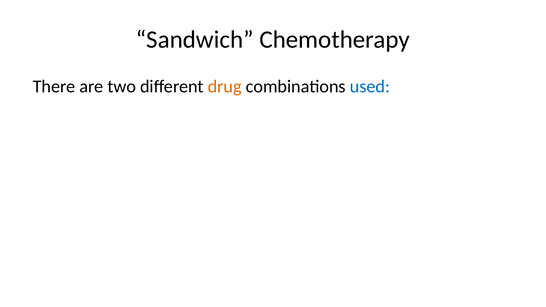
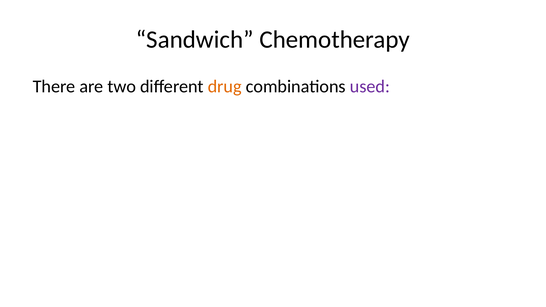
used colour: blue -> purple (370, 87)
